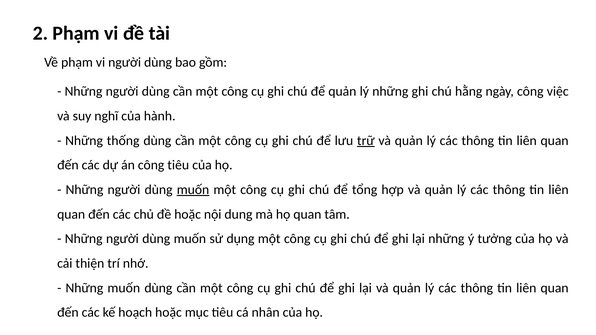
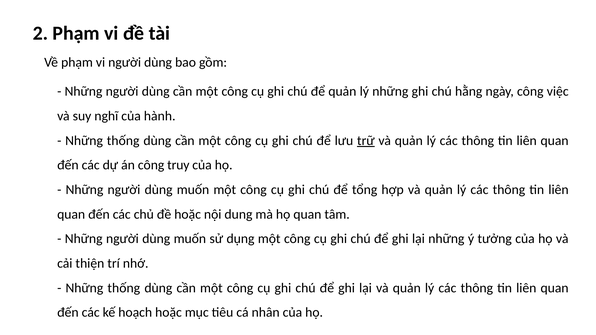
công tiêu: tiêu -> truy (178, 165)
muốn underline: present -> none (193, 190)
muốn: muốn -> thống (124, 288)
